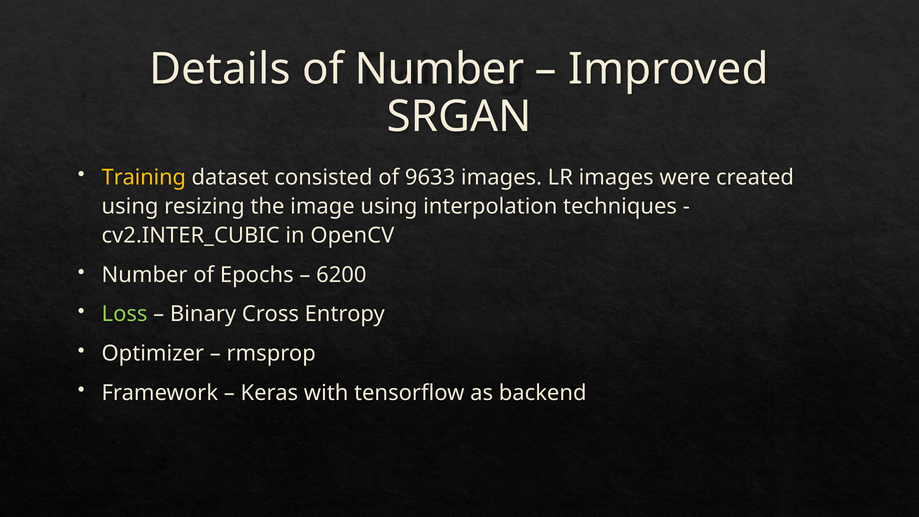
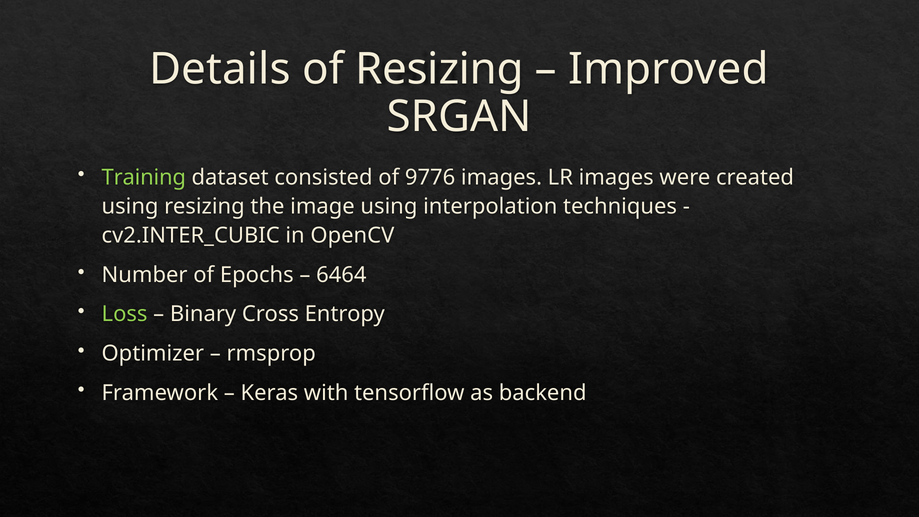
of Number: Number -> Resizing (440, 69)
Training colour: yellow -> light green (144, 177)
9633: 9633 -> 9776 (430, 177)
6200: 6200 -> 6464 (341, 275)
